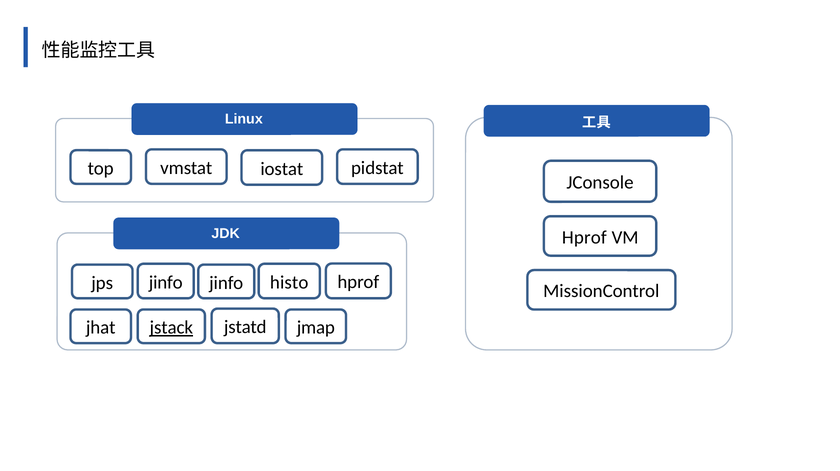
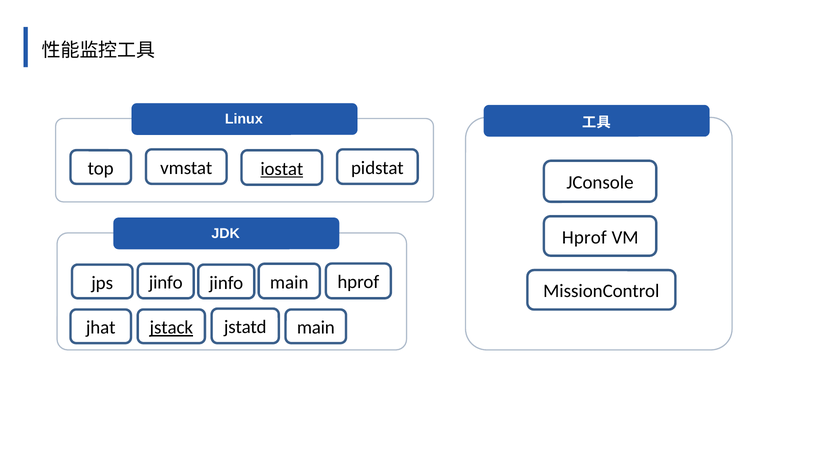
iostat underline: none -> present (282, 169)
jinfo histo: histo -> main (289, 282)
jstatd jmap: jmap -> main (316, 327)
